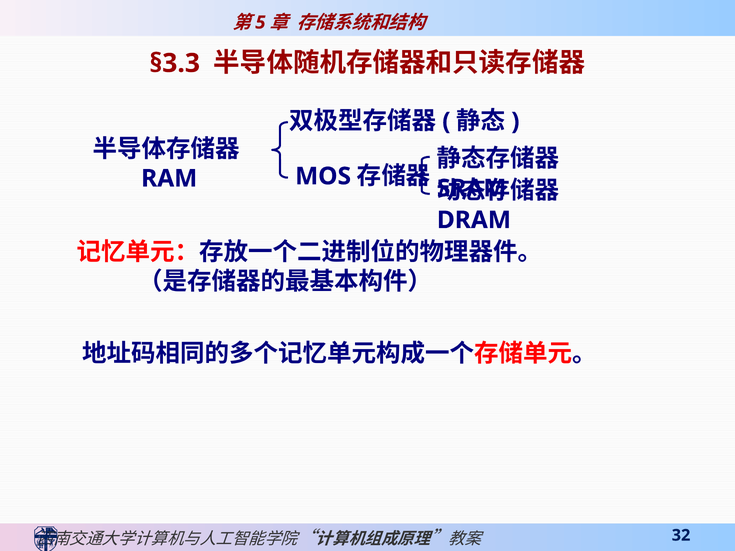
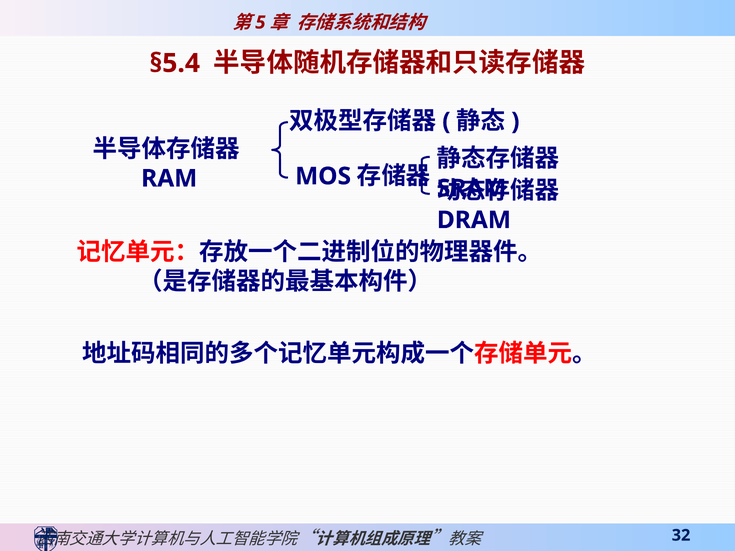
§3.3: §3.3 -> §5.4 (175, 63)
